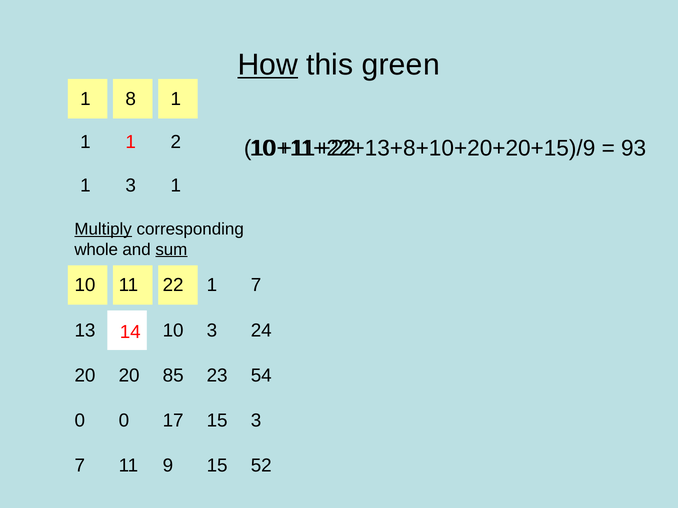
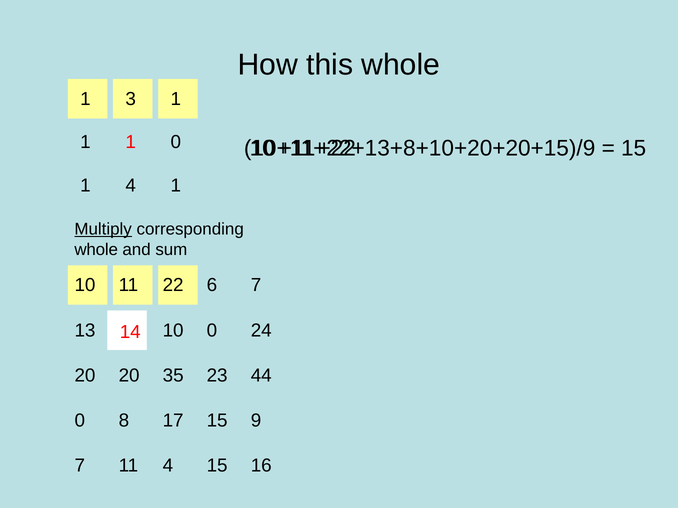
How underline: present -> none (268, 65)
this green: green -> whole (401, 65)
1 8: 8 -> 3 (131, 99)
1 2: 2 -> 0 (176, 142)
93: 93 -> 15 (634, 148)
1 3: 3 -> 4 (131, 186)
sum underline: present -> none (171, 250)
22 1: 1 -> 6 (212, 285)
10 3: 3 -> 0 (212, 331)
85: 85 -> 35 (173, 376)
54: 54 -> 44 (261, 376)
0 0: 0 -> 8 (124, 421)
15 3: 3 -> 9 (256, 421)
11 9: 9 -> 4 (168, 466)
52: 52 -> 16 (261, 466)
